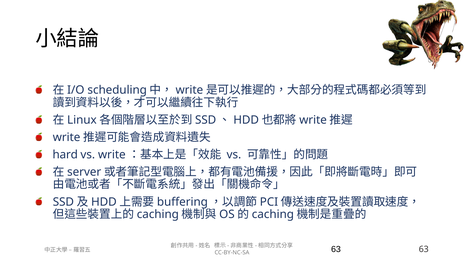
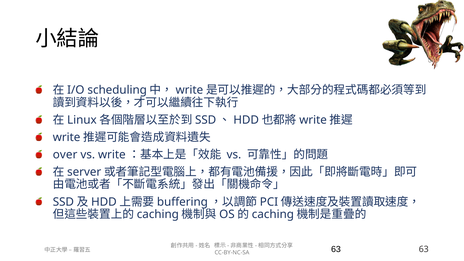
hard: hard -> over (65, 155)
